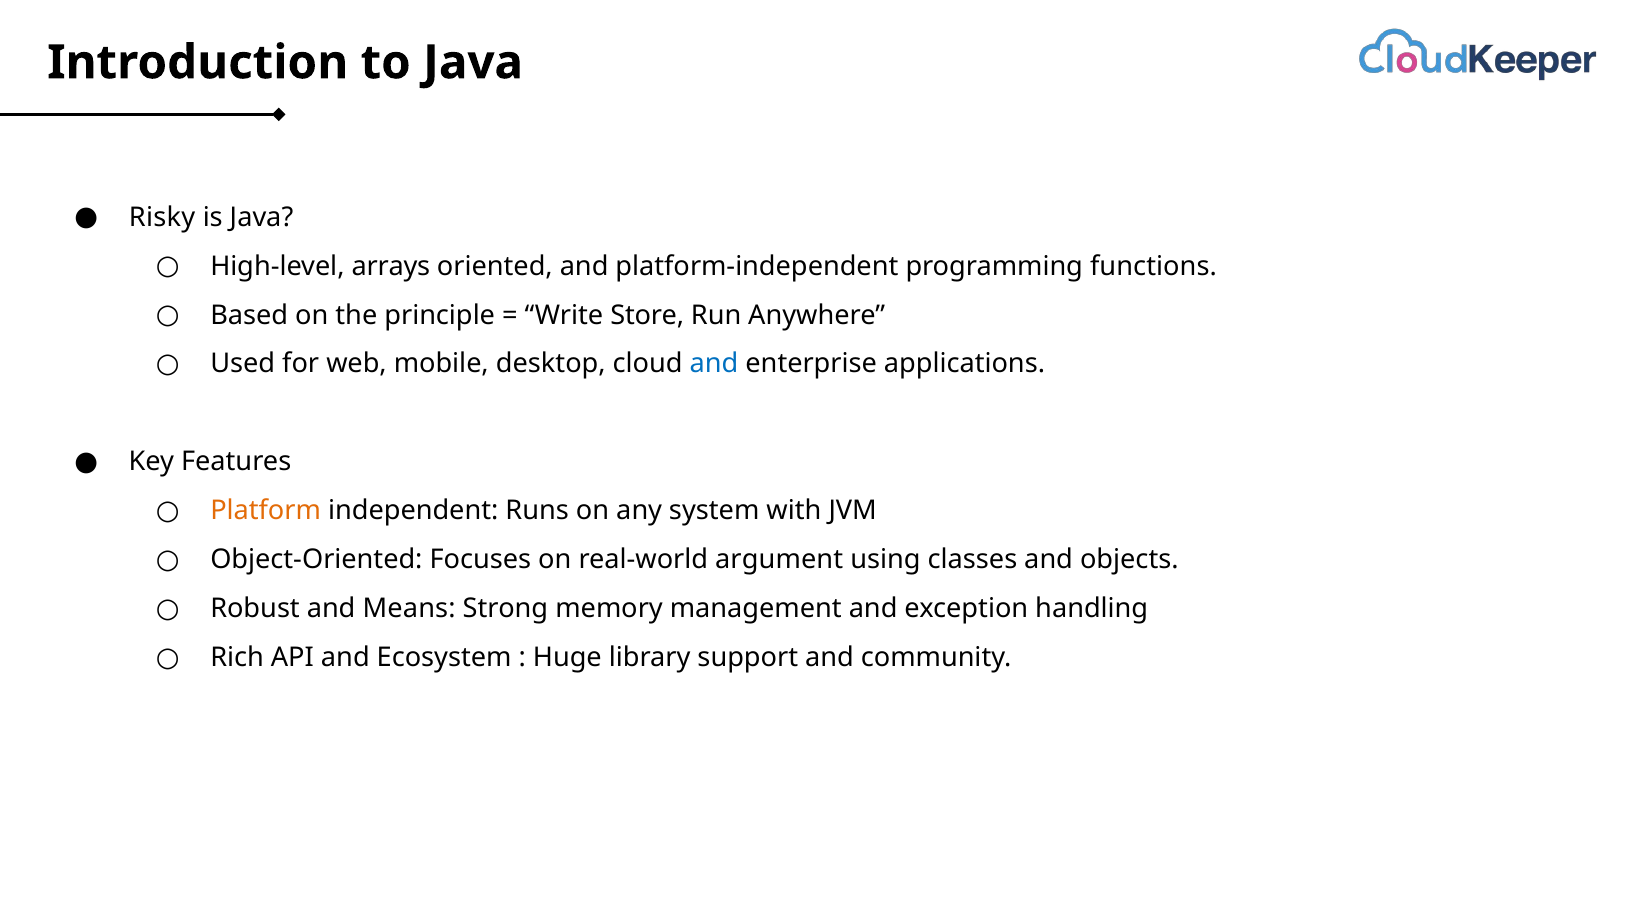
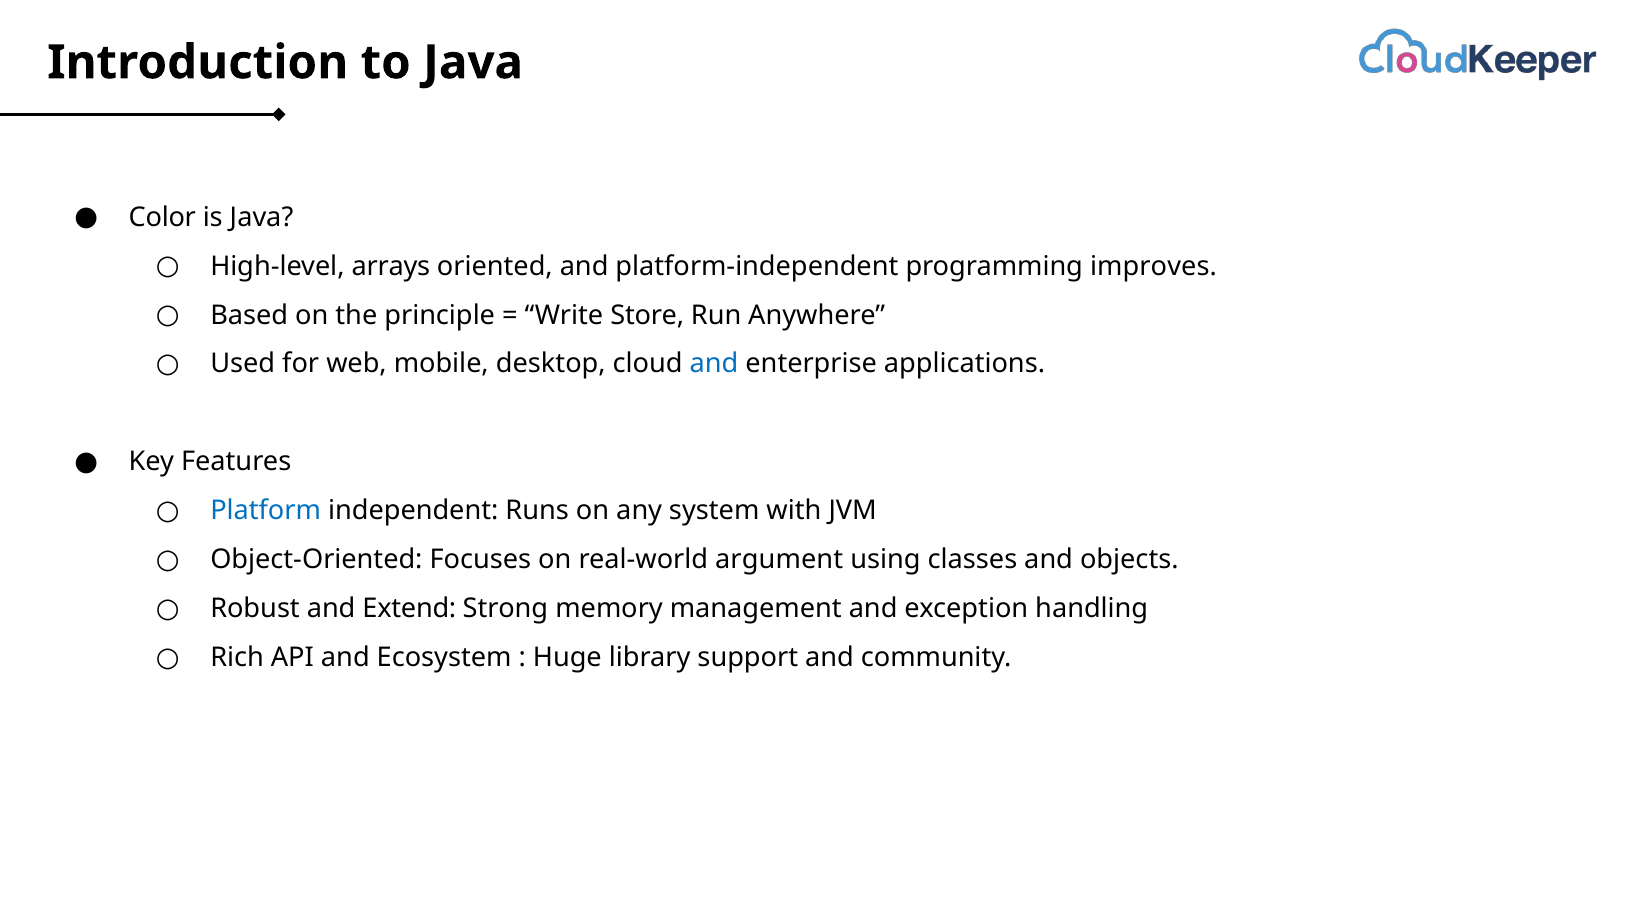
Risky: Risky -> Color (162, 217)
functions: functions -> improves (1153, 266)
Platform colour: orange -> blue (266, 511)
Means: Means -> Extend (409, 608)
